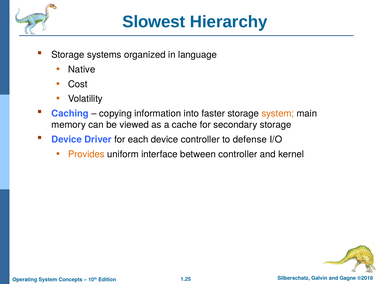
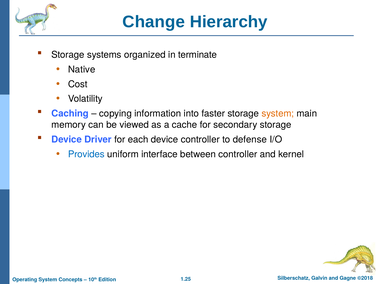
Slowest: Slowest -> Change (154, 22)
language: language -> terminate (198, 55)
Provides colour: orange -> blue (86, 154)
